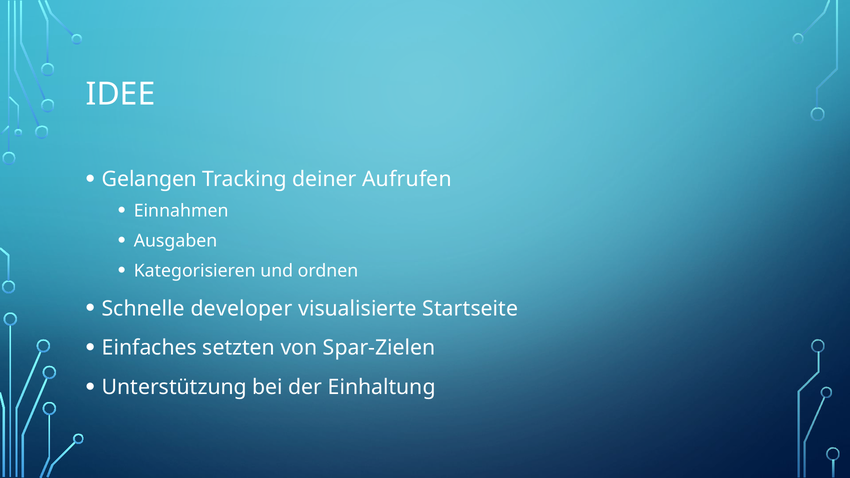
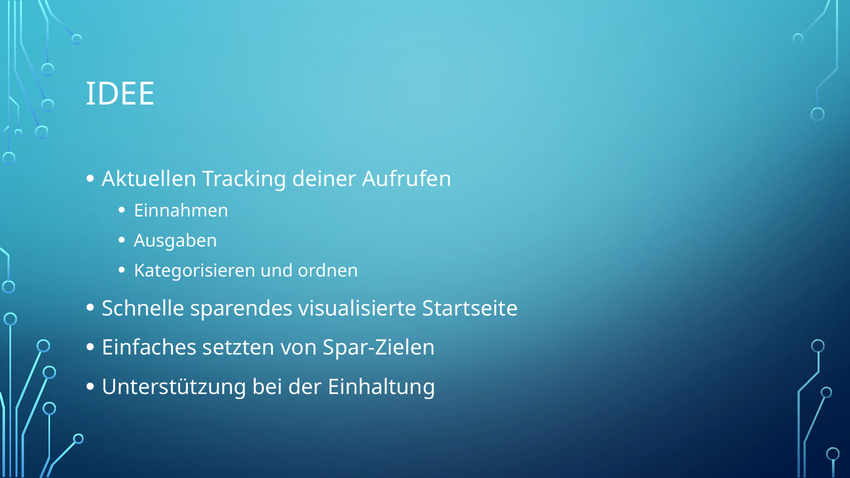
Gelangen: Gelangen -> Aktuellen (149, 179)
developer: developer -> sparendes (242, 309)
